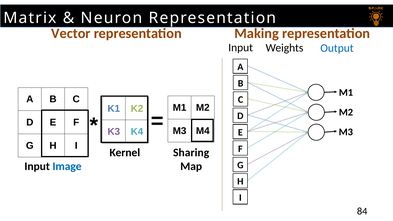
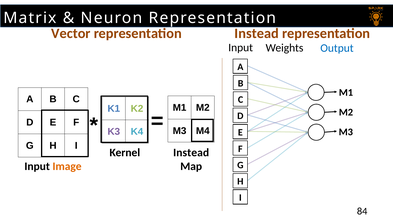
Making: Making -> Instead (257, 33)
Kernel Sharing: Sharing -> Instead (191, 153)
Image colour: blue -> orange (67, 166)
